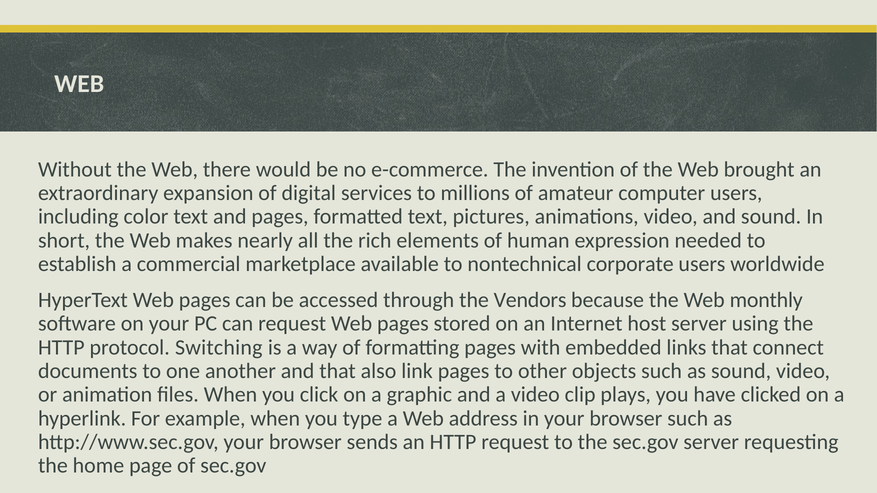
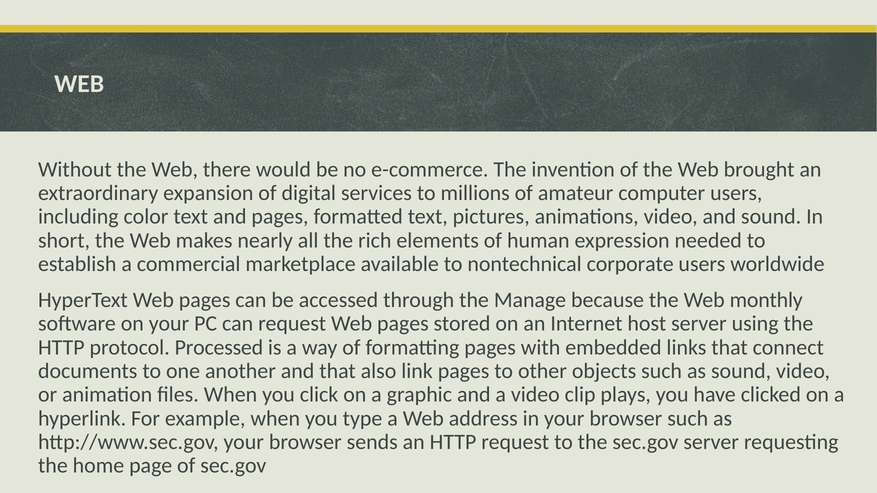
Vendors: Vendors -> Manage (530, 300)
Switching: Switching -> Processed (219, 348)
